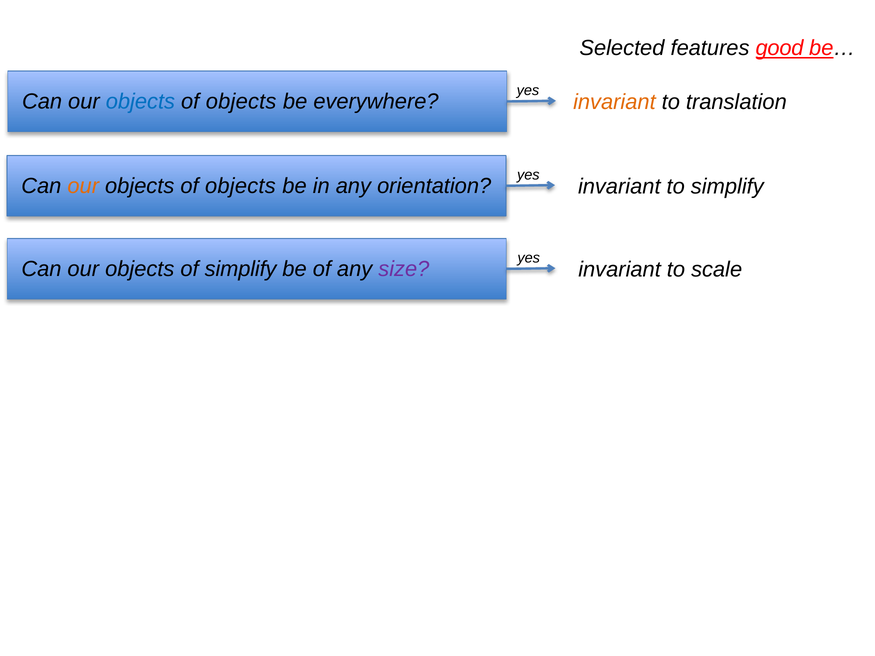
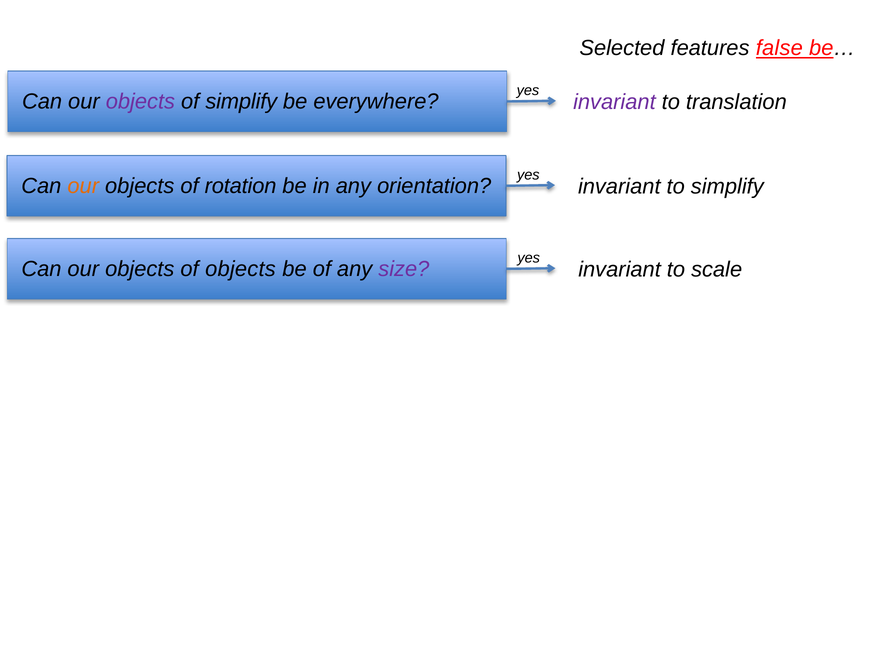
good: good -> false (779, 48)
objects colour: blue -> purple (140, 102)
objects: objects -> simplify (241, 102)
invariant colour: orange -> purple (614, 102)
objects: objects -> rotation (241, 186)
of simplify: simplify -> objects (240, 269)
